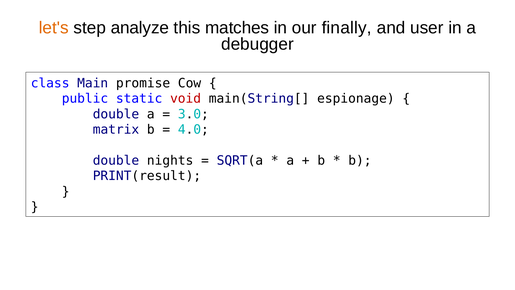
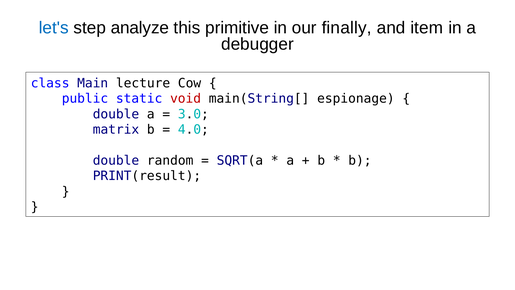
let's colour: orange -> blue (54, 28)
matches: matches -> primitive (237, 28)
user: user -> item (427, 28)
promise: promise -> lecture (143, 83)
nights: nights -> random (170, 160)
